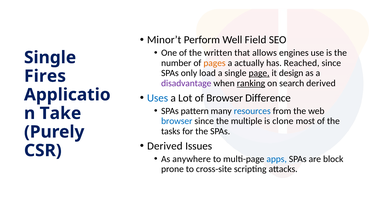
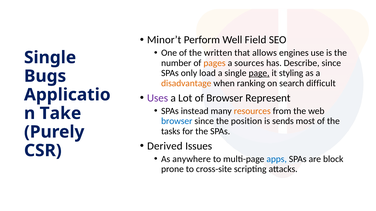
actually: actually -> sources (249, 63)
Reached: Reached -> Describe (302, 63)
design: design -> styling (291, 73)
Fires: Fires -> Bugs (45, 76)
disadvantage colour: purple -> orange (186, 83)
ranking underline: present -> none (251, 83)
search derived: derived -> difficult (321, 83)
Uses colour: blue -> purple (158, 98)
Difference: Difference -> Represent (268, 98)
pattern: pattern -> instead (195, 111)
resources colour: blue -> orange (252, 111)
multiple: multiple -> position (246, 121)
clone: clone -> sends (283, 121)
